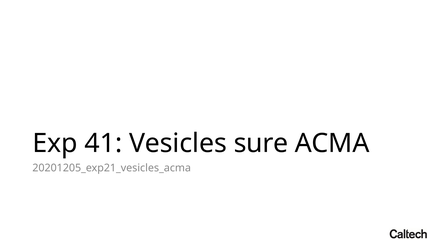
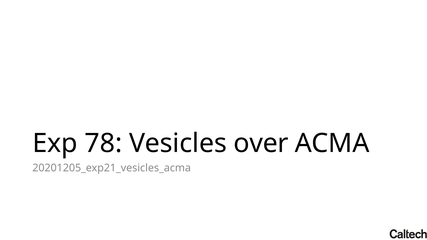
41: 41 -> 78 (103, 144)
sure: sure -> over (261, 144)
